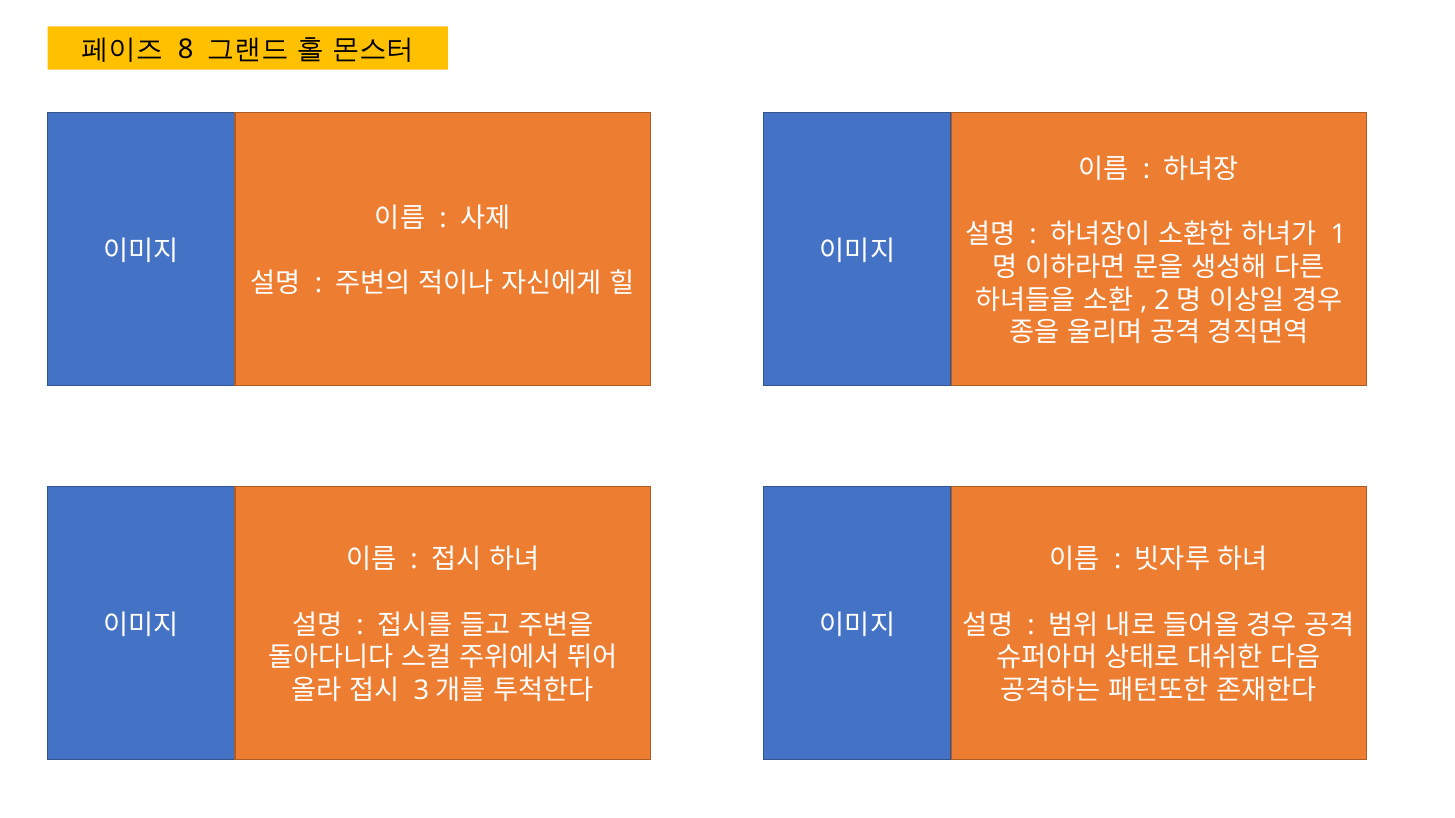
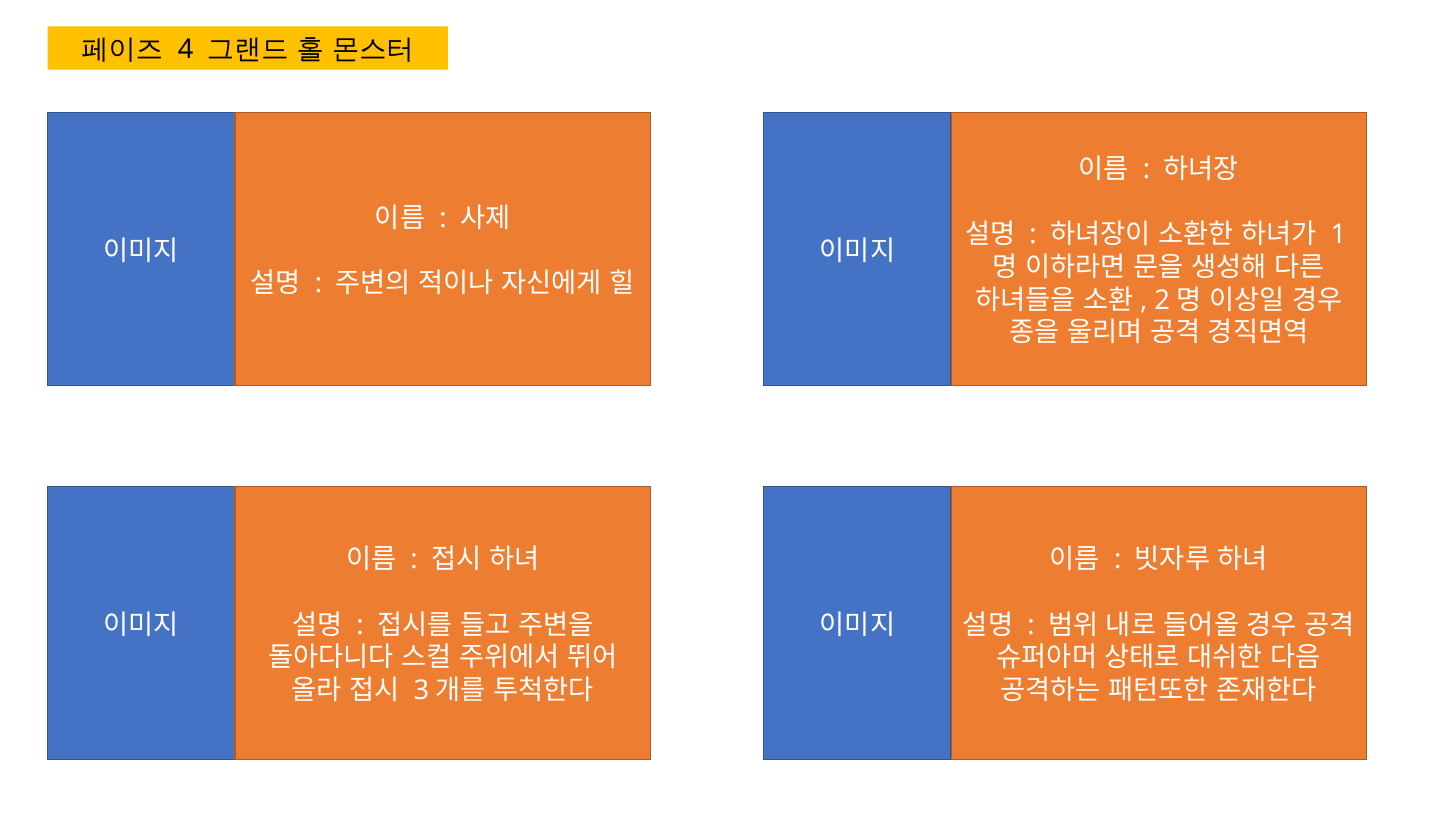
8: 8 -> 4 (186, 50)
